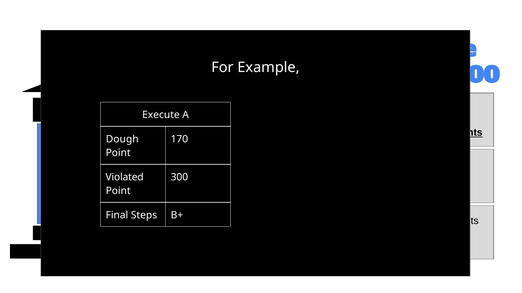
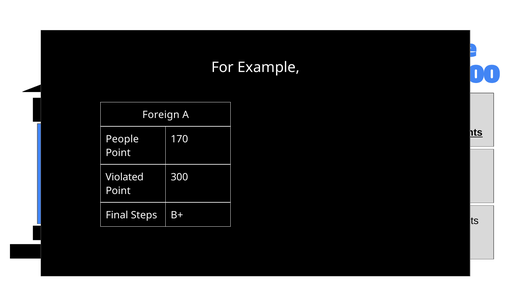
Execute: Execute -> Foreign (161, 115)
Dough: Dough -> People (122, 139)
